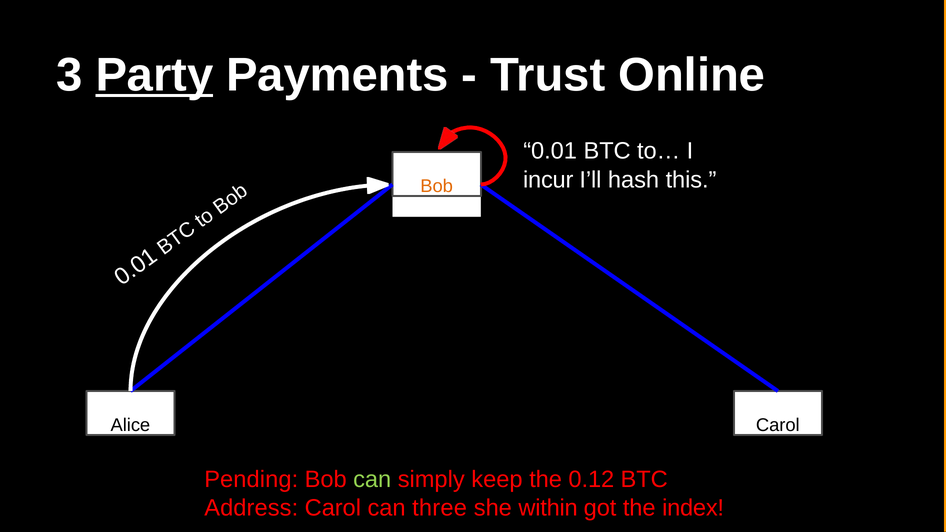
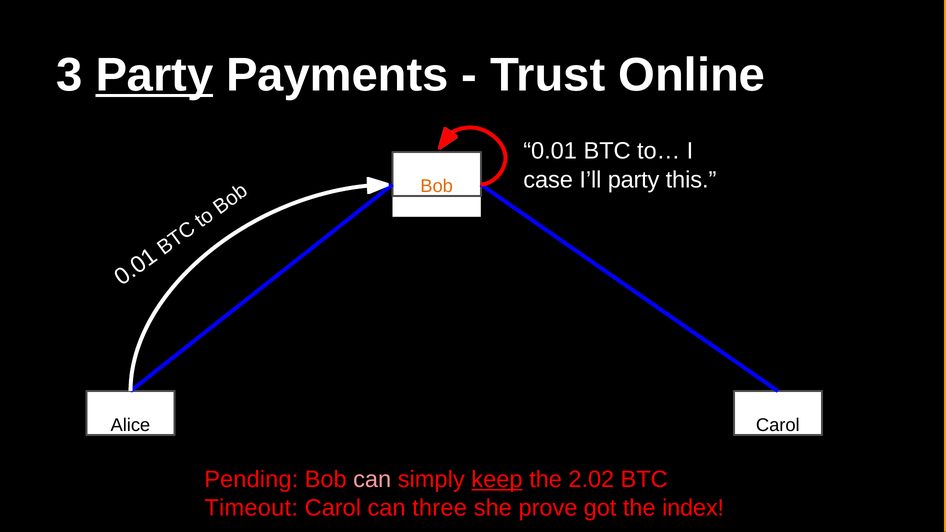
incur: incur -> case (548, 180)
I’ll hash: hash -> party (634, 180)
can colour: light green -> pink (372, 480)
keep underline: none -> present (497, 480)
0.12: 0.12 -> 2.02 (591, 480)
Address: Address -> Timeout (251, 508)
within: within -> prove (548, 508)
